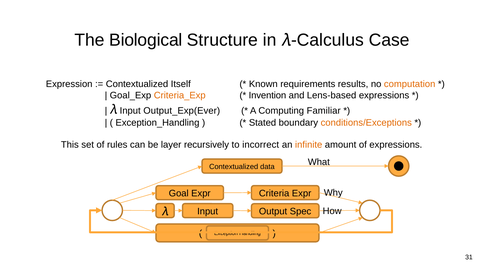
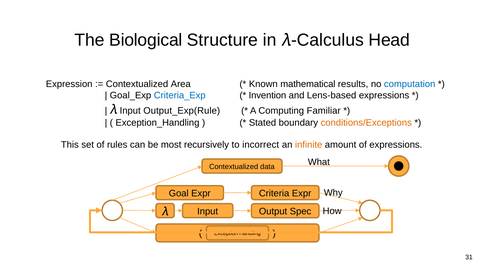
Case: Case -> Head (389, 40)
Itself: Itself -> Area (181, 84)
requirements: requirements -> mathematical (308, 84)
computation colour: orange -> blue (410, 84)
Criteria_Exp colour: orange -> blue (180, 95)
Output_Exp(Ever: Output_Exp(Ever -> Output_Exp(Rule (182, 111)
layer: layer -> most (171, 145)
